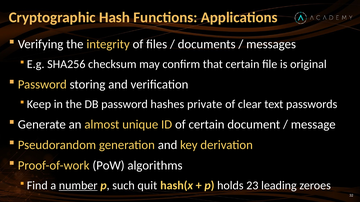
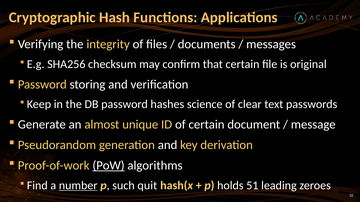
private: private -> science (205, 105)
PoW underline: none -> present (109, 166)
23: 23 -> 51 (252, 186)
